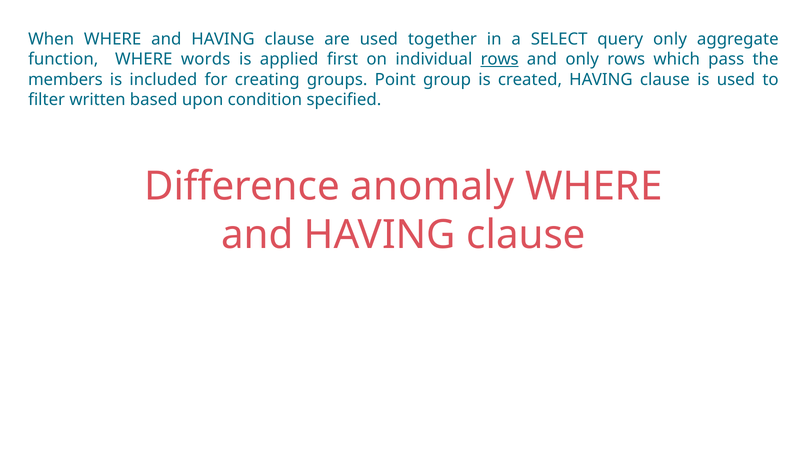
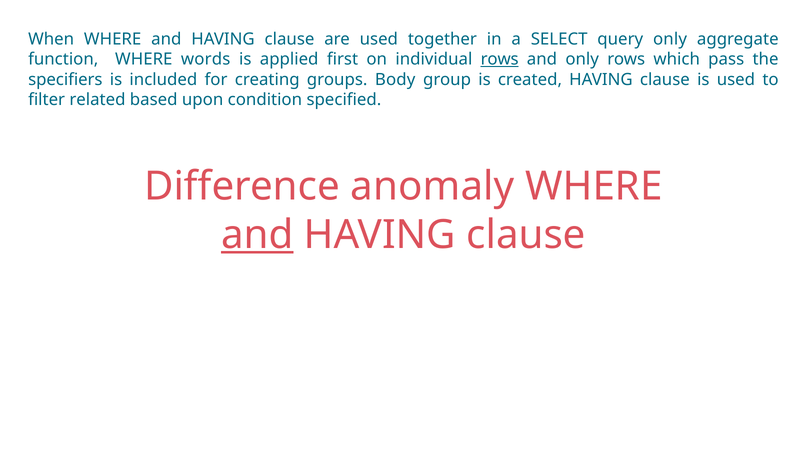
members: members -> specifiers (65, 80)
Point: Point -> Body (395, 80)
written: written -> related (97, 100)
and underline: none -> present (257, 235)
